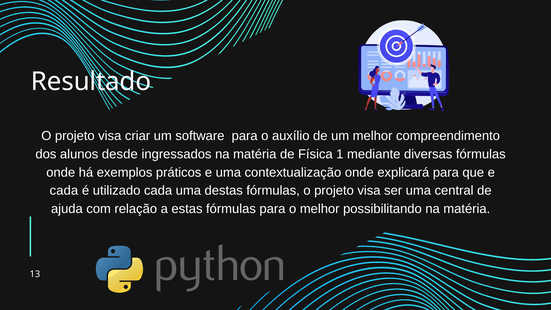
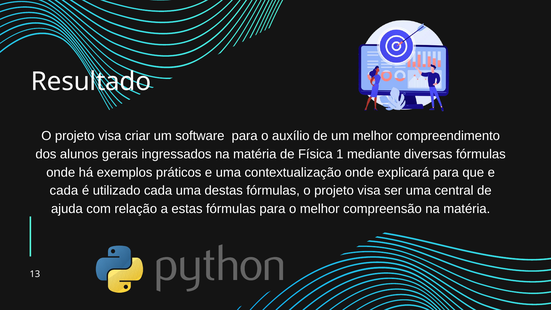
desde: desde -> gerais (120, 154)
possibilitando: possibilitando -> compreensão (382, 209)
